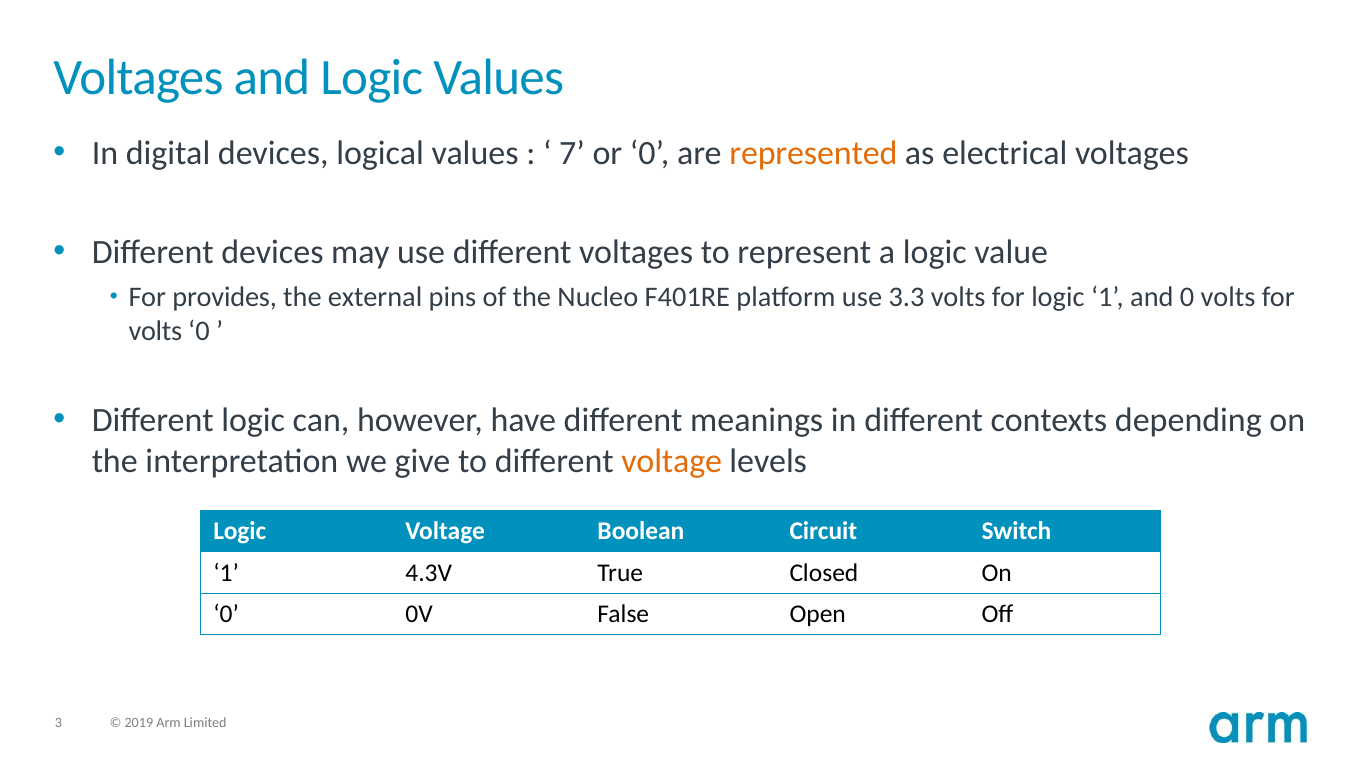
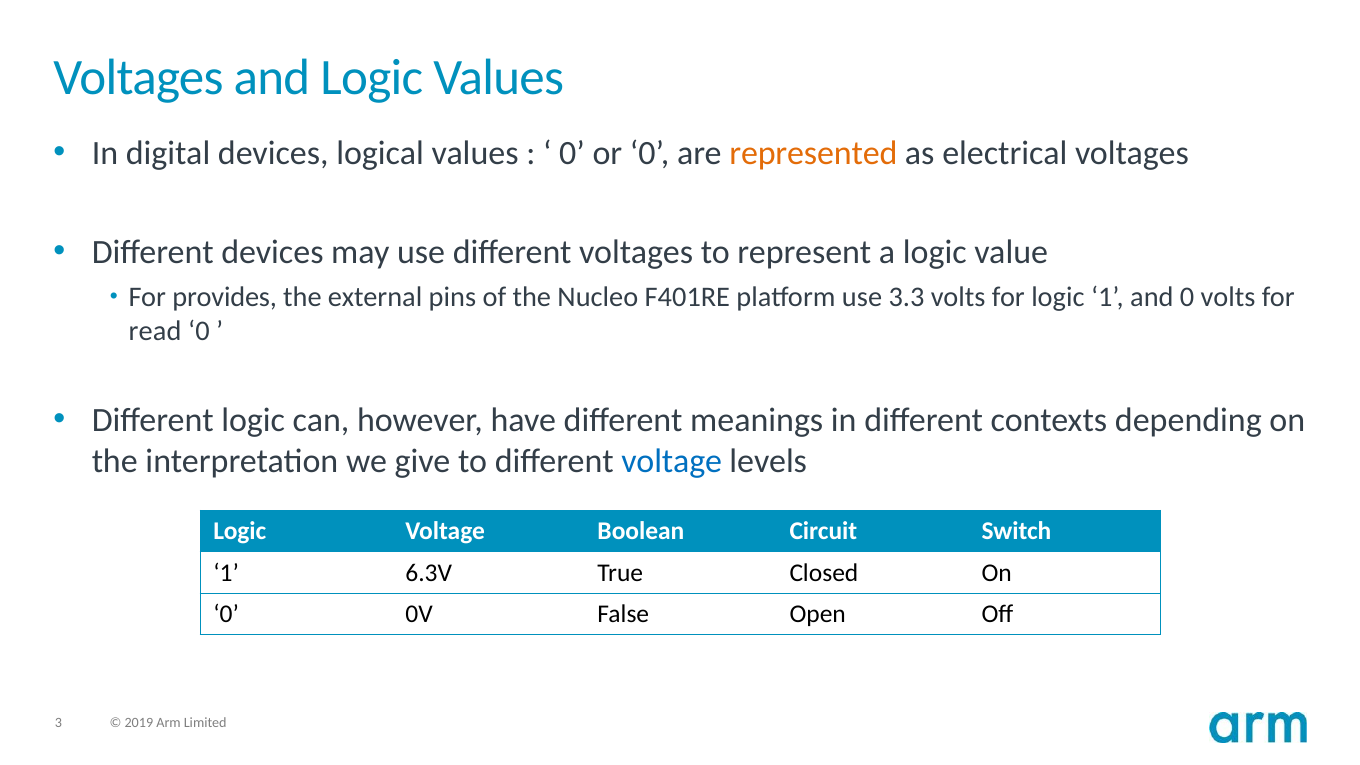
7: 7 -> 0 (572, 153)
volts: volts -> read (155, 332)
voltage colour: orange -> blue (672, 461)
4.3V: 4.3V -> 6.3V (429, 573)
